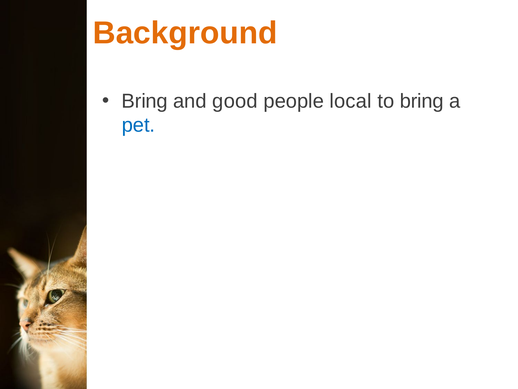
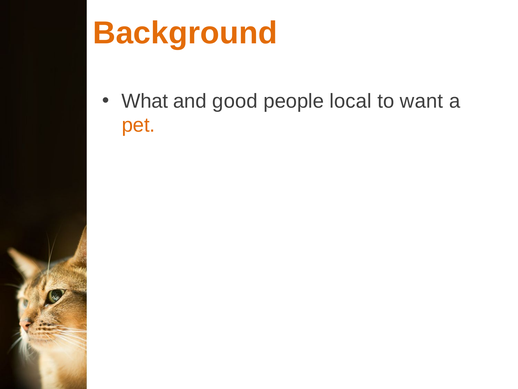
Bring: Bring -> What (145, 101)
to bring: bring -> want (422, 101)
pet colour: blue -> orange (138, 125)
